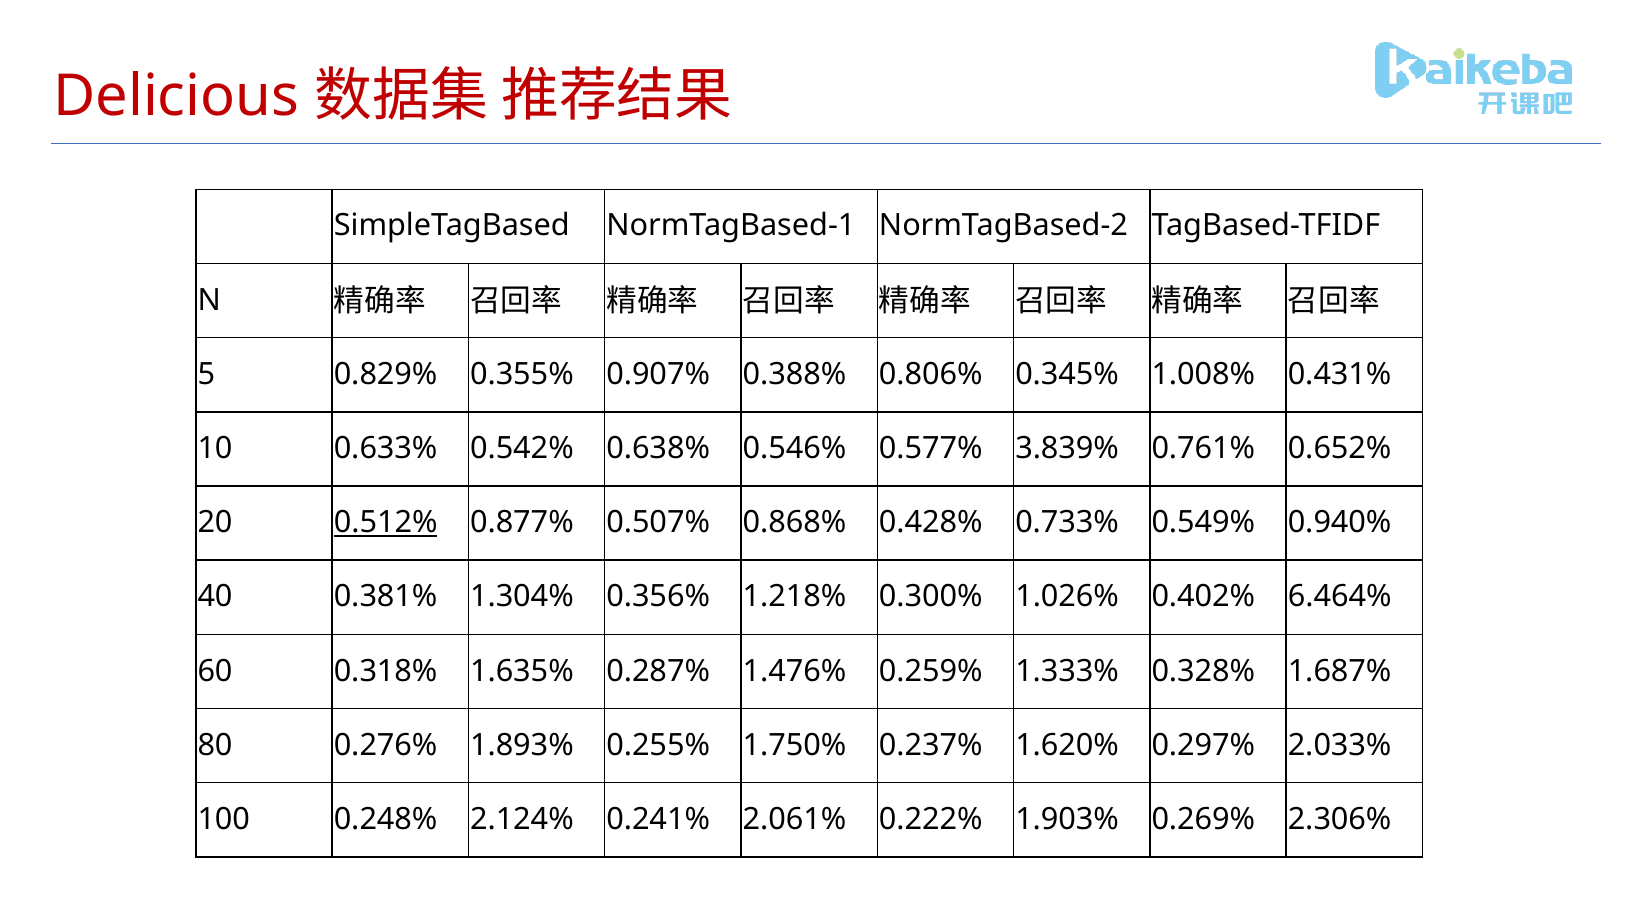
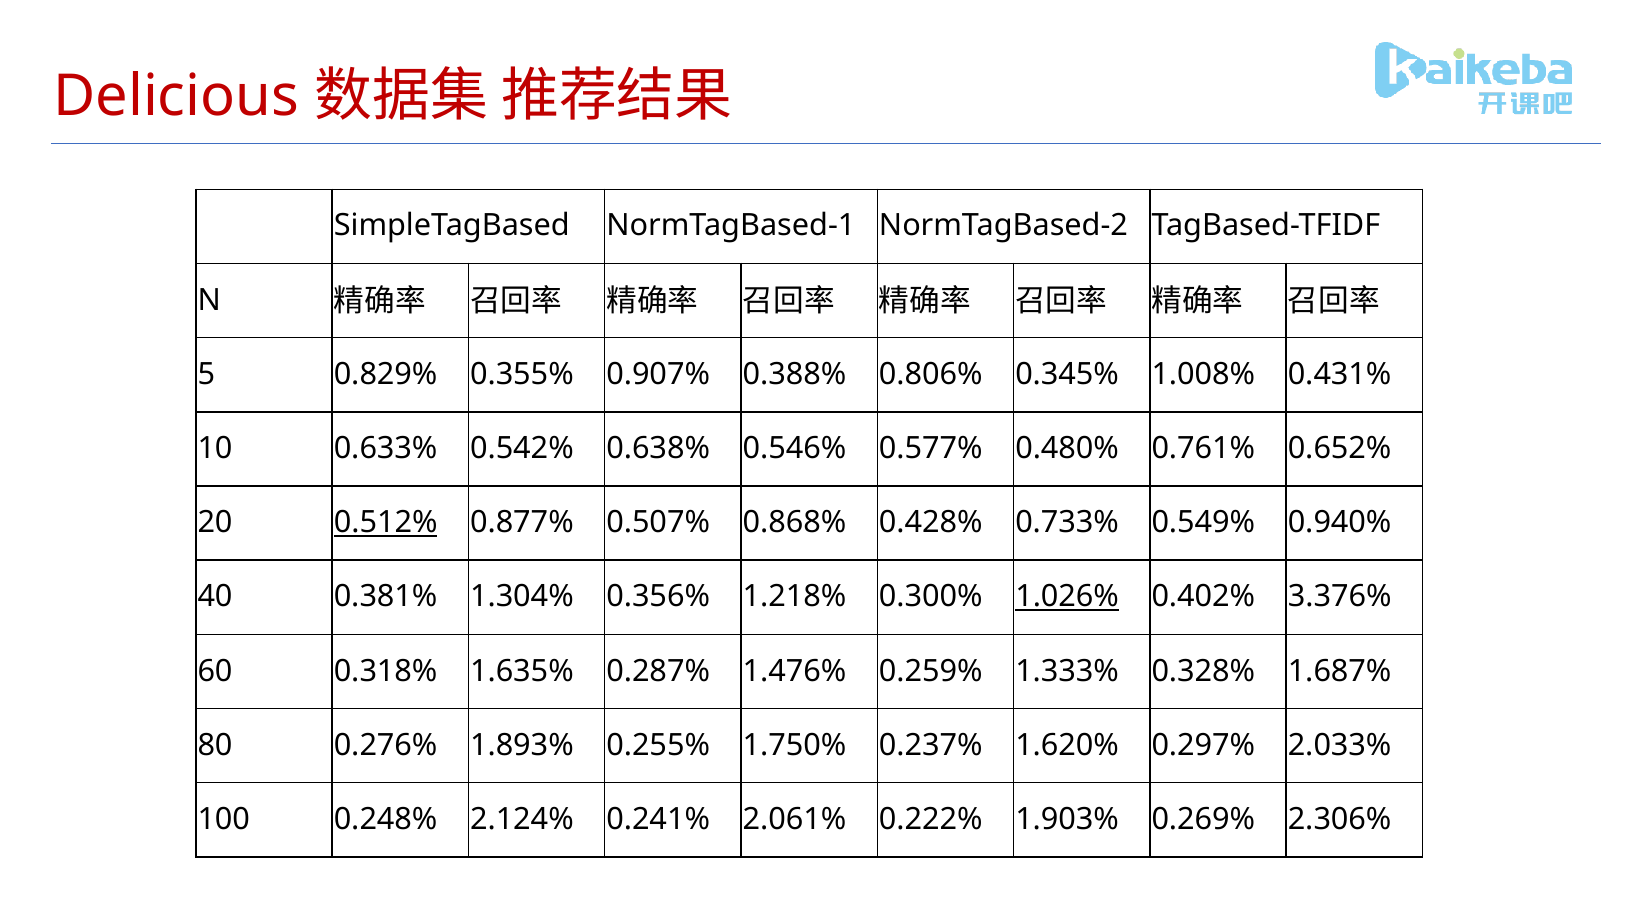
3.839%: 3.839% -> 0.480% (1067, 448)
1.026% underline: none -> present (1067, 597)
6.464%: 6.464% -> 3.376% (1340, 597)
